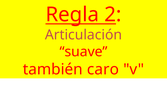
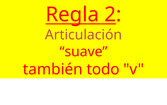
caro: caro -> todo (103, 69)
